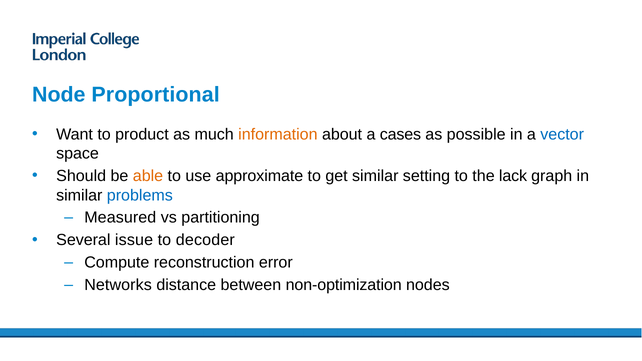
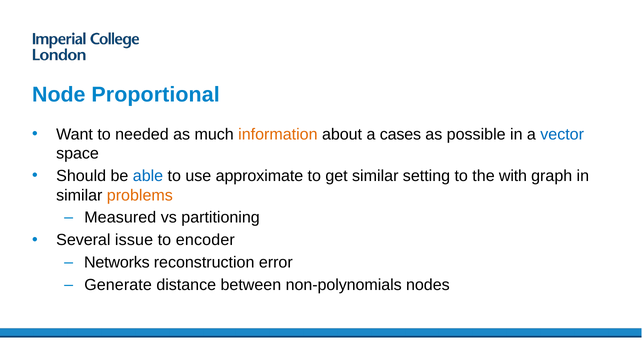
product: product -> needed (142, 134)
able colour: orange -> blue (148, 176)
lack: lack -> with (513, 176)
problems colour: blue -> orange (140, 195)
decoder: decoder -> encoder (205, 240)
Compute: Compute -> Networks (117, 263)
Networks: Networks -> Generate (118, 285)
non-optimization: non-optimization -> non-polynomials (344, 285)
